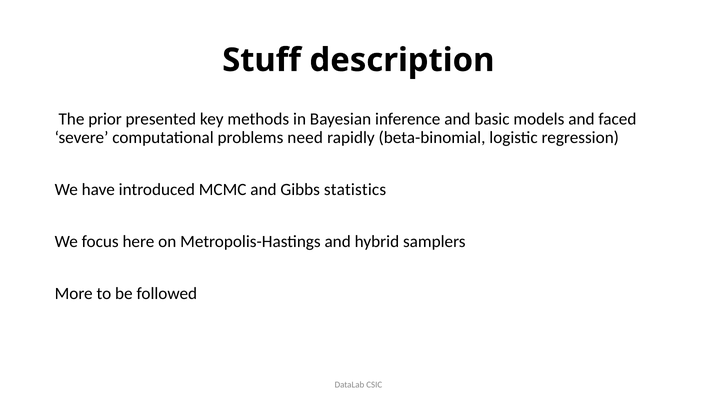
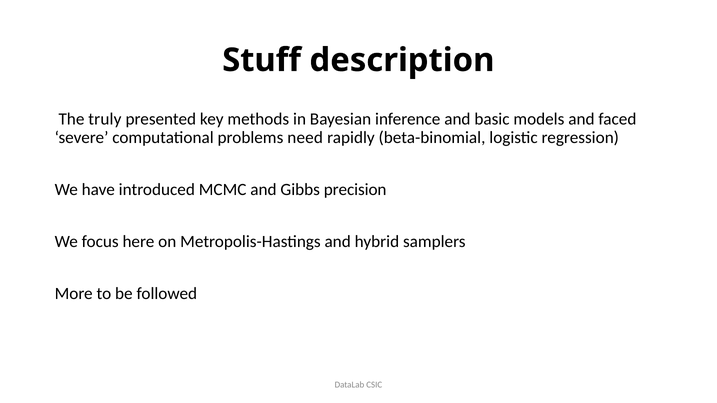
prior: prior -> truly (105, 119)
statistics: statistics -> precision (355, 190)
